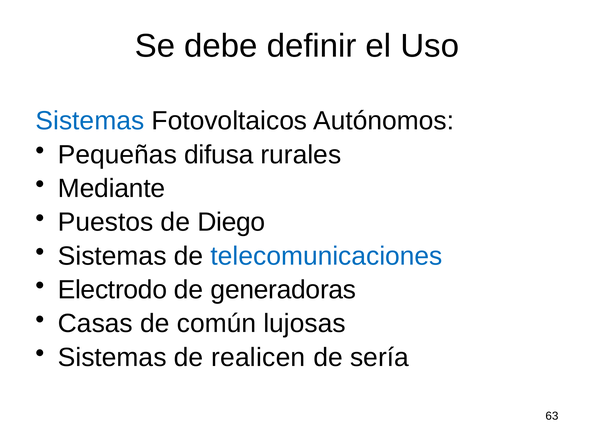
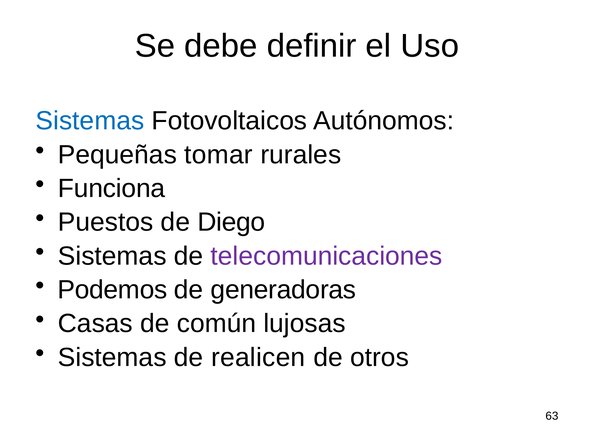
difusa: difusa -> tomar (219, 155)
Mediante: Mediante -> Funciona (112, 189)
telecomunicaciones colour: blue -> purple (327, 256)
Electrodo: Electrodo -> Podemos (112, 290)
sería: sería -> otros (379, 358)
